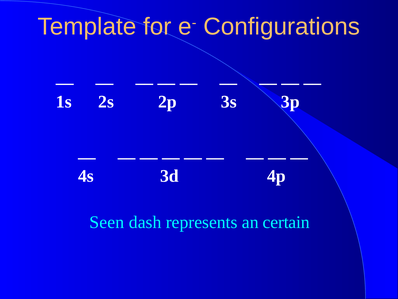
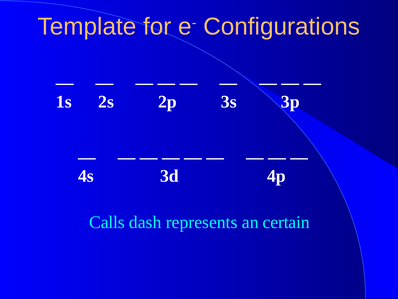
Seen: Seen -> Calls (107, 222)
